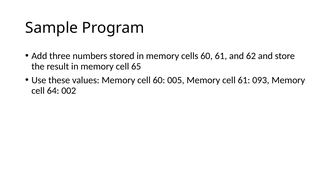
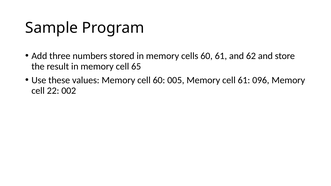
093: 093 -> 096 (261, 80)
64: 64 -> 22 (53, 91)
